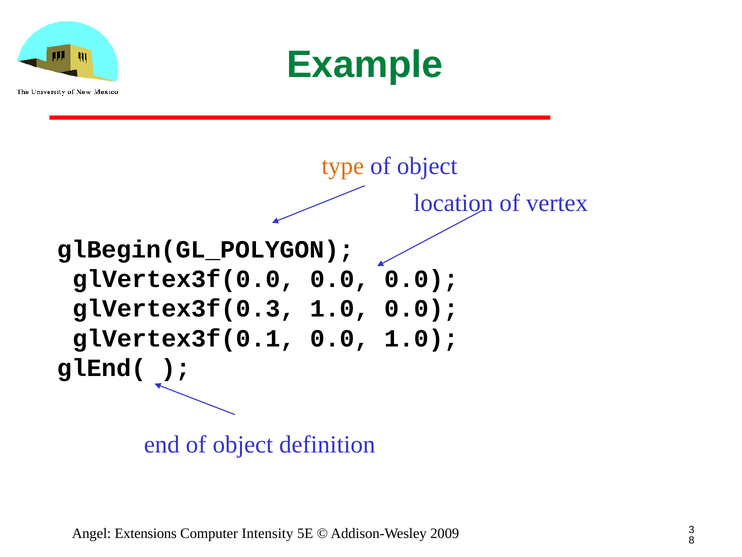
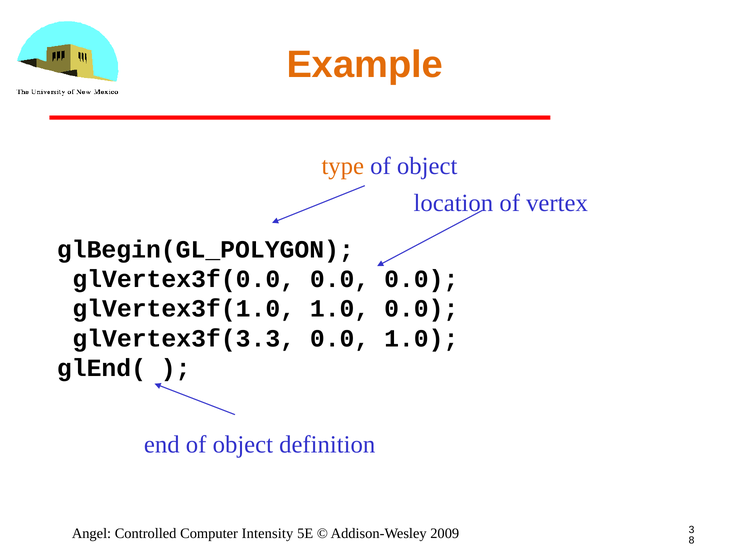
Example colour: green -> orange (365, 64)
glVertex3f(0.3: glVertex3f(0.3 -> glVertex3f(1.0 (184, 308)
glVertex3f(0.1: glVertex3f(0.1 -> glVertex3f(3.3 (184, 338)
Extensions: Extensions -> Controlled (146, 533)
